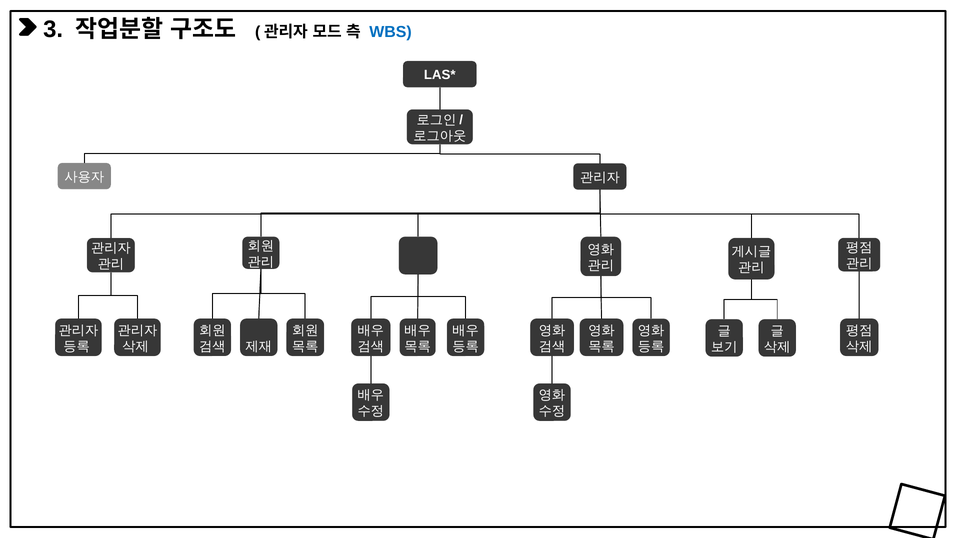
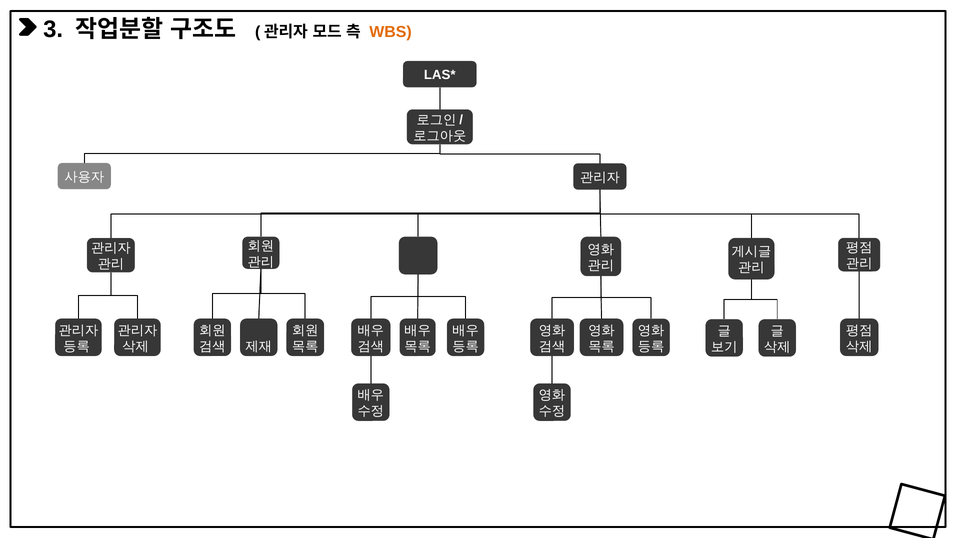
WBS colour: blue -> orange (390, 32)
